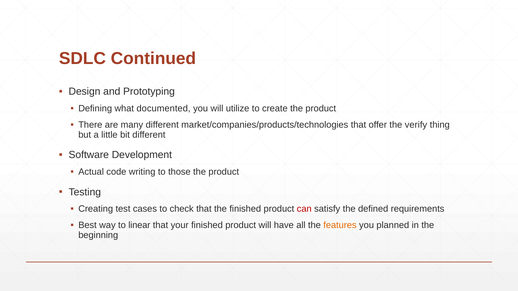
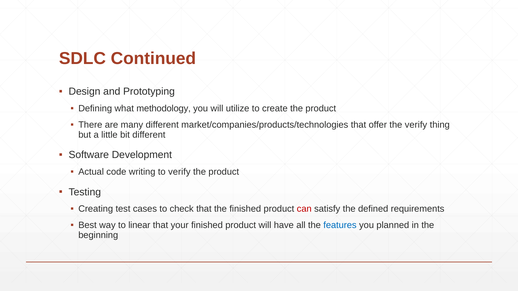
documented: documented -> methodology (164, 109)
to those: those -> verify (179, 172)
features colour: orange -> blue (340, 226)
